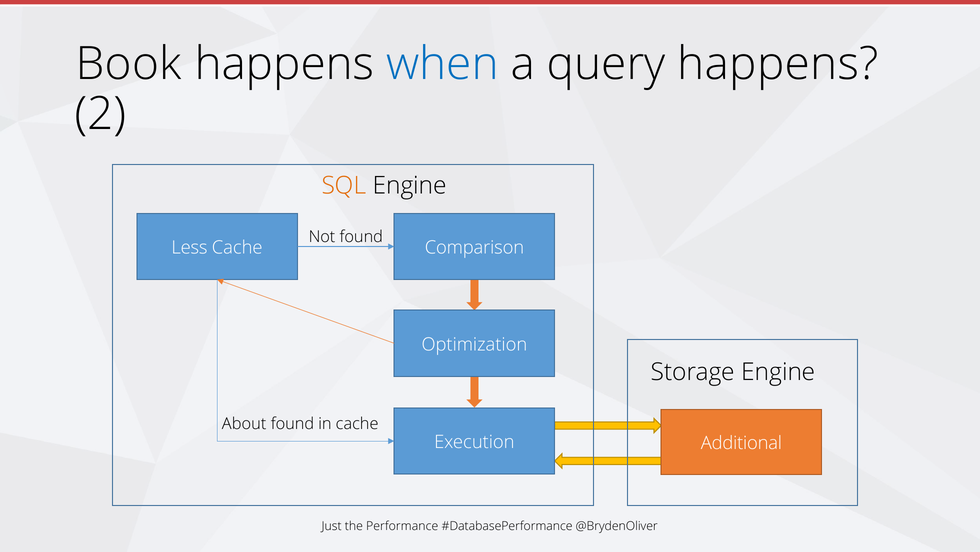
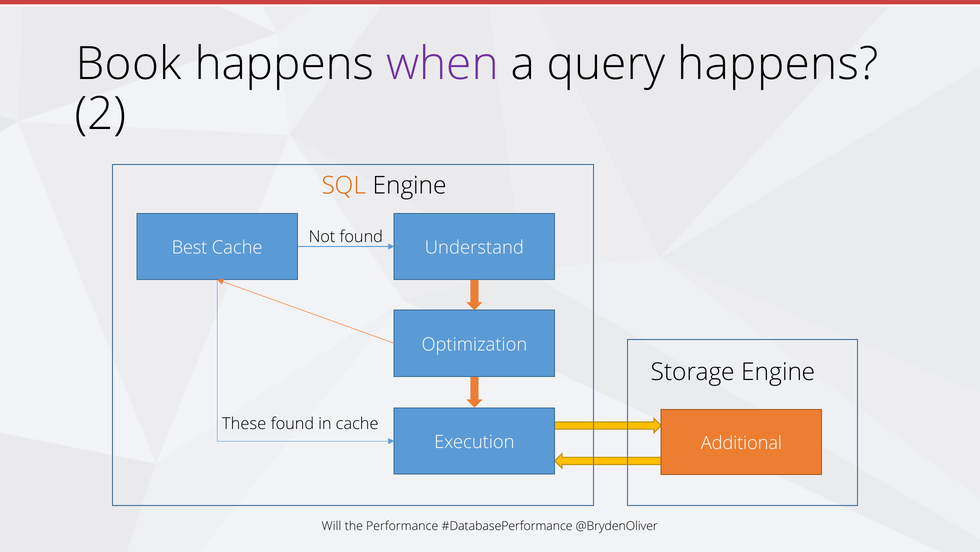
when colour: blue -> purple (442, 64)
Less: Less -> Best (189, 247)
Comparison: Comparison -> Understand (474, 247)
About: About -> These (244, 424)
Just: Just -> Will (332, 525)
